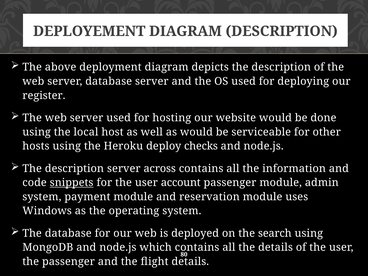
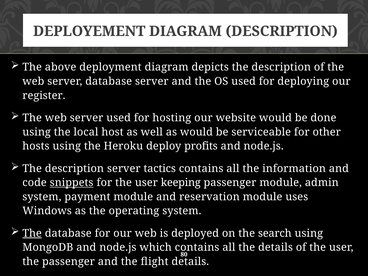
checks: checks -> profits (201, 146)
across: across -> tactics (160, 168)
account: account -> keeping (181, 183)
The underline: none -> present (32, 233)
